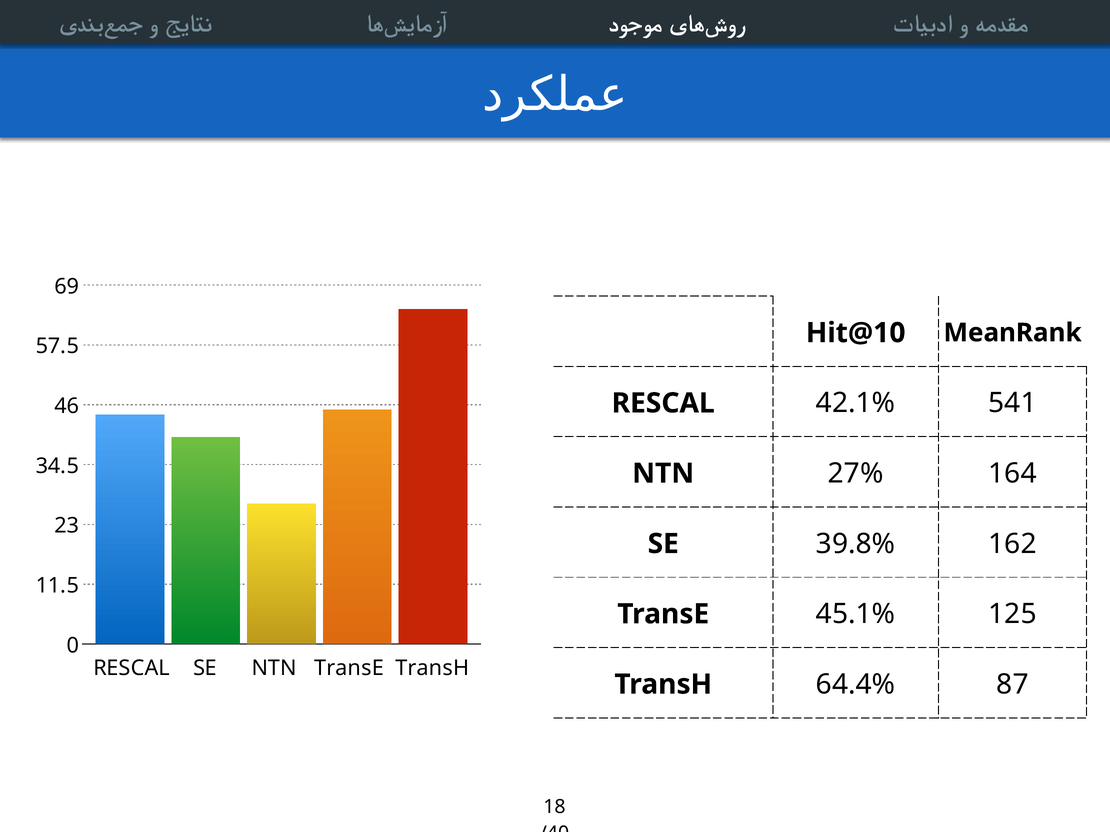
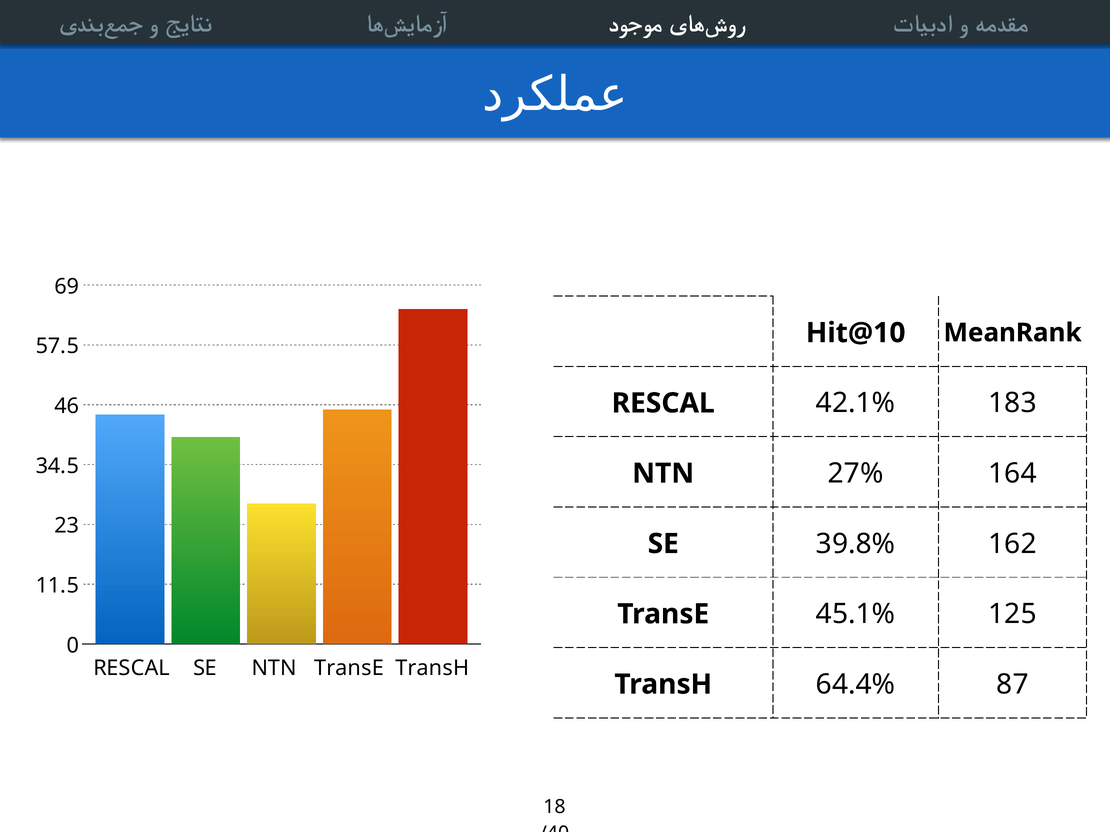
541: 541 -> 183 (1013, 403)
